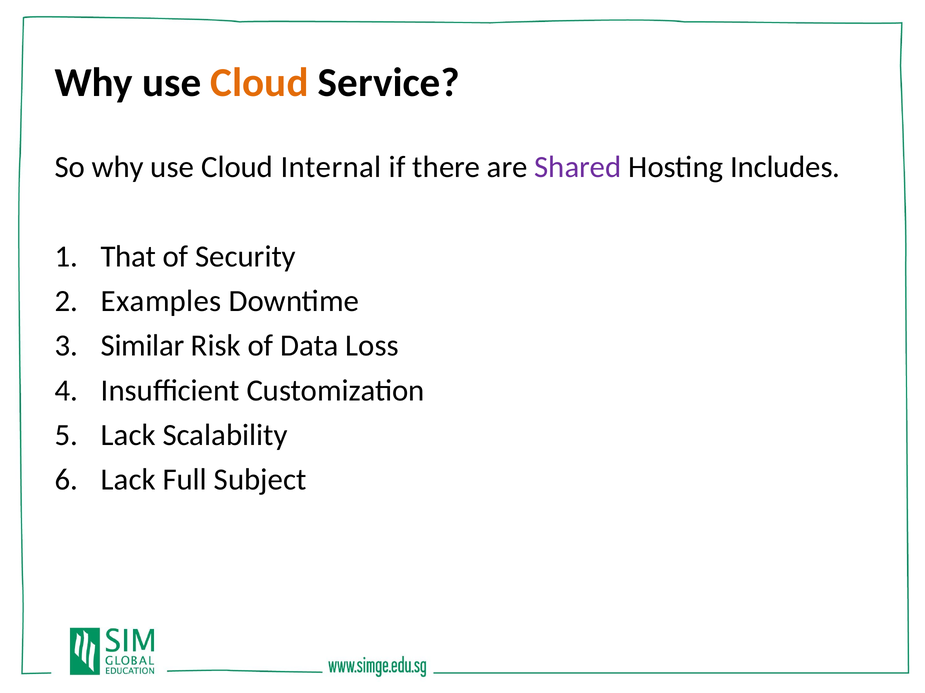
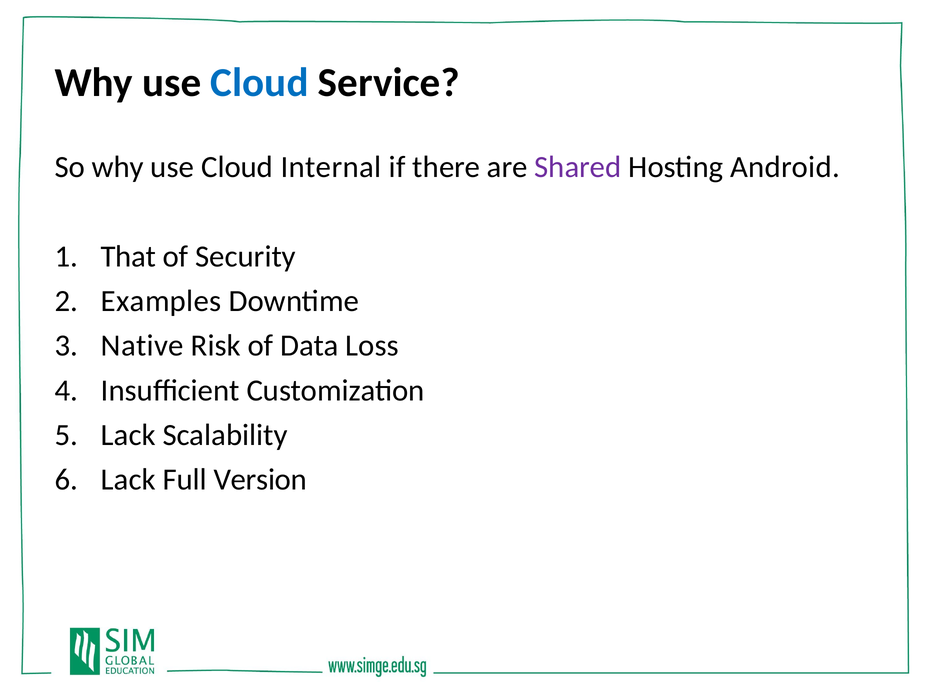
Cloud colour: orange -> blue (260, 83)
Includes: Includes -> Android (785, 167)
Similar: Similar -> Native (142, 346)
Subject: Subject -> Version (260, 480)
